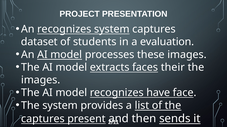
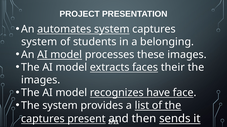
An recognizes: recognizes -> automates (64, 29)
dataset: dataset -> system (39, 42)
evaluation: evaluation -> belonging (167, 42)
